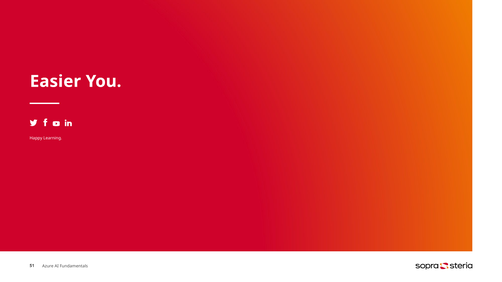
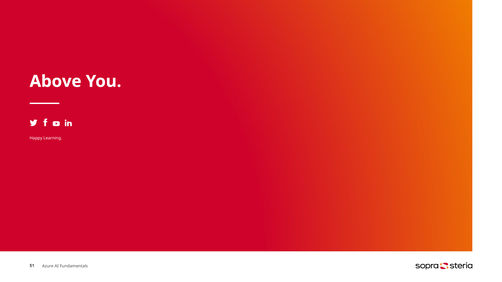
Easier: Easier -> Above (56, 81)
